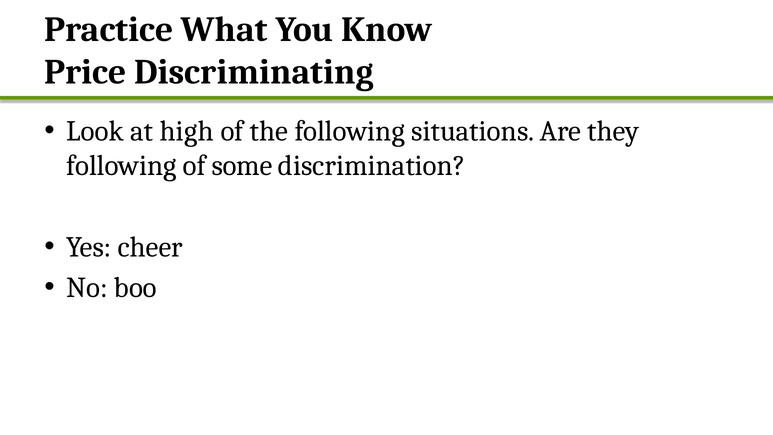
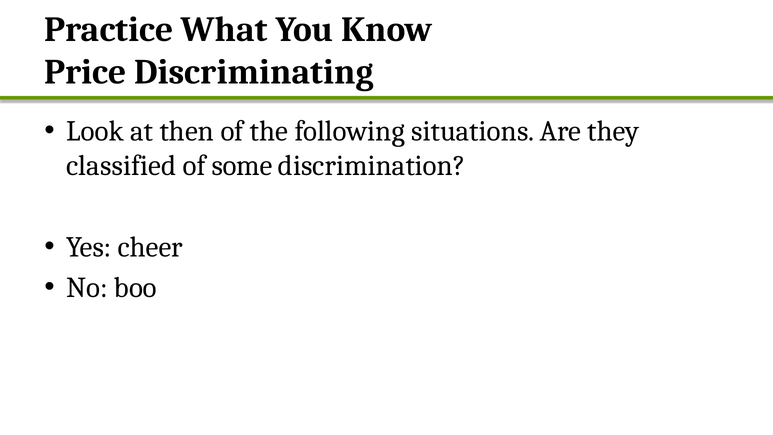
high: high -> then (187, 131)
following: following -> classified (121, 166)
